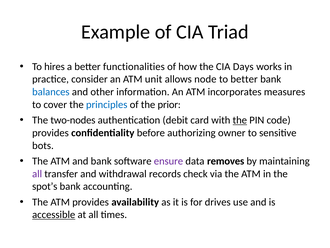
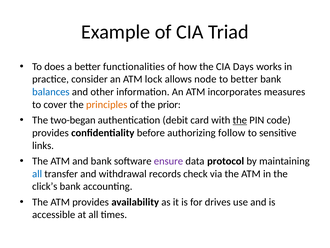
hires: hires -> does (54, 66)
unit: unit -> lock (154, 79)
principles colour: blue -> orange (107, 104)
two-nodes: two-nodes -> two-began (73, 120)
owner: owner -> follow (232, 133)
bots: bots -> links (43, 145)
removes: removes -> protocol (226, 161)
all colour: purple -> blue (37, 173)
spot’s: spot’s -> click’s (45, 186)
accessible underline: present -> none (54, 214)
